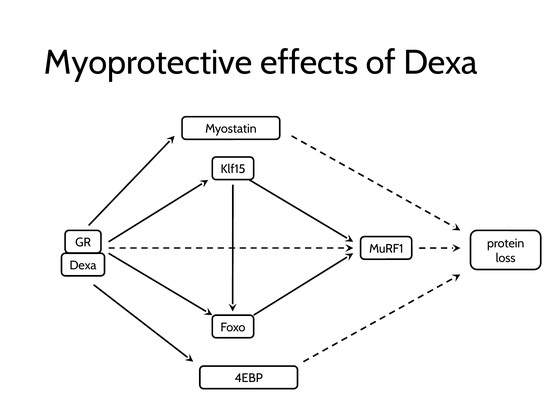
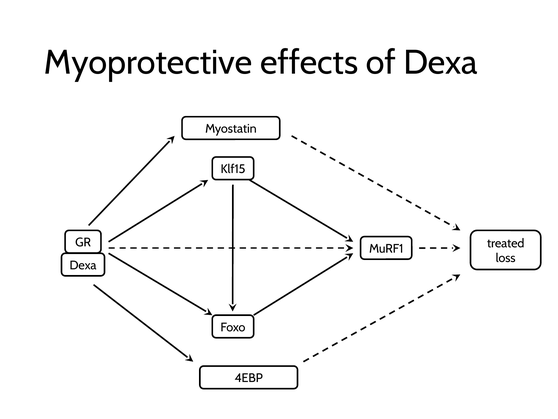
protein: protein -> treated (506, 243)
